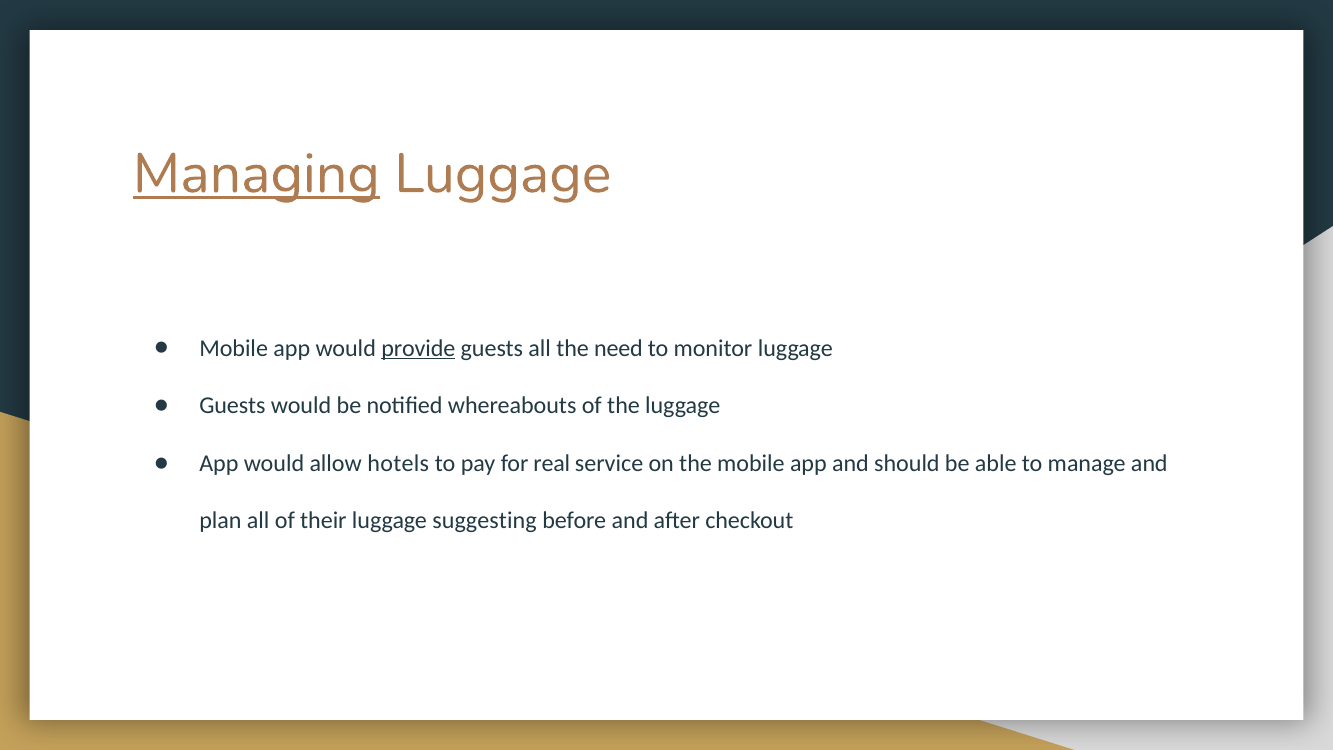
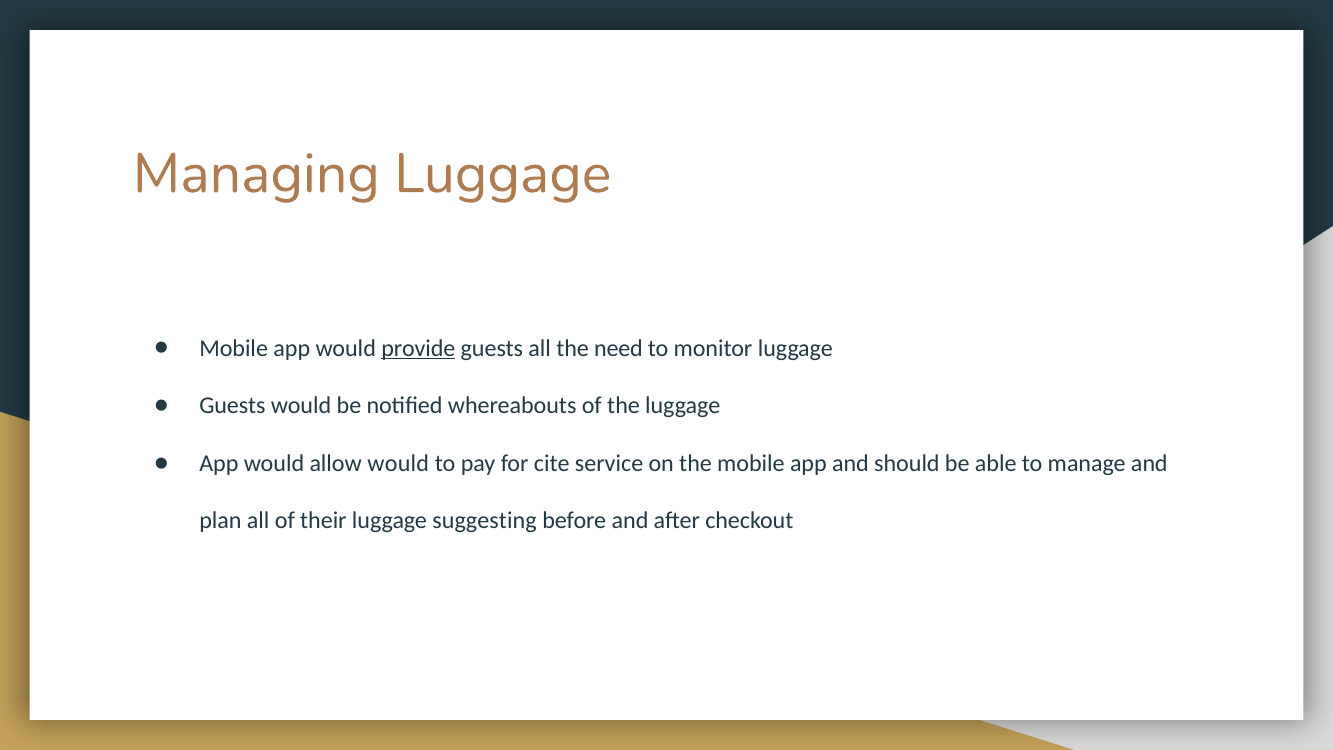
Managing underline: present -> none (256, 174)
allow hotels: hotels -> would (398, 463)
real: real -> cite (552, 463)
